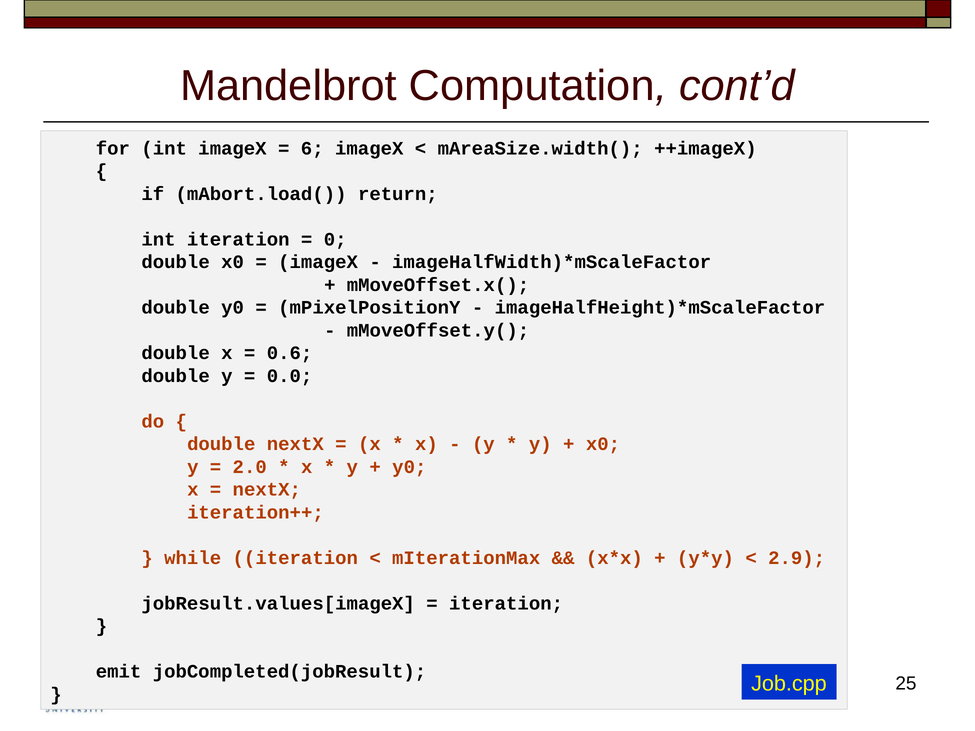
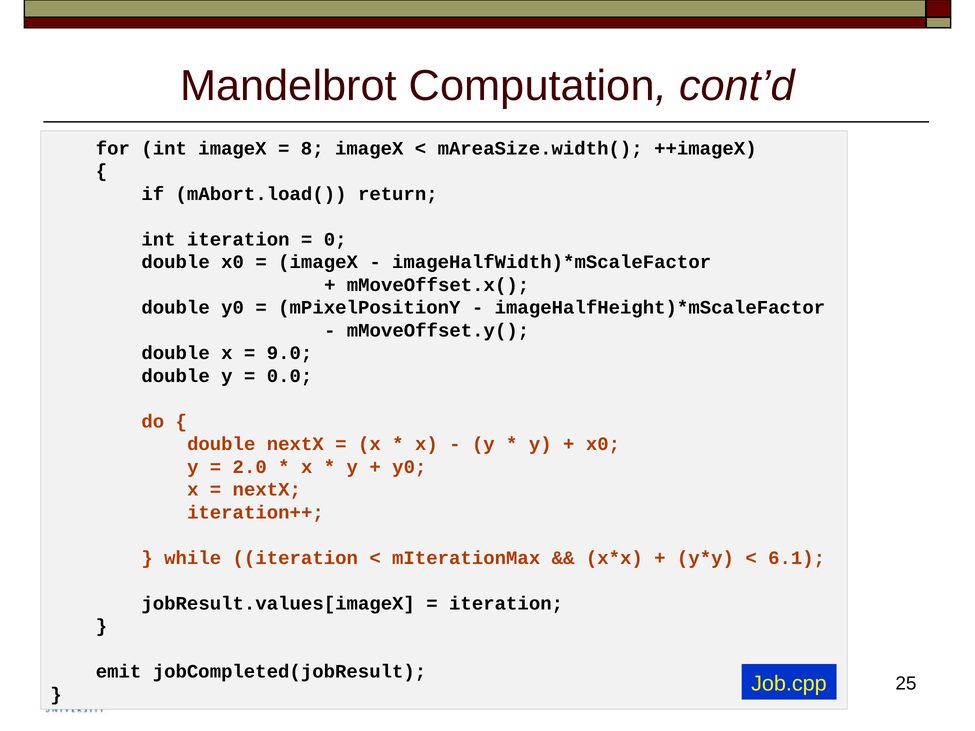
6: 6 -> 8 (312, 148)
0.6: 0.6 -> 9.0 (290, 353)
2.9: 2.9 -> 6.1 (797, 558)
